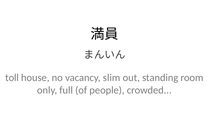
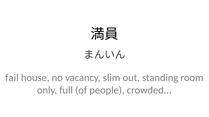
toll: toll -> fail (12, 78)
